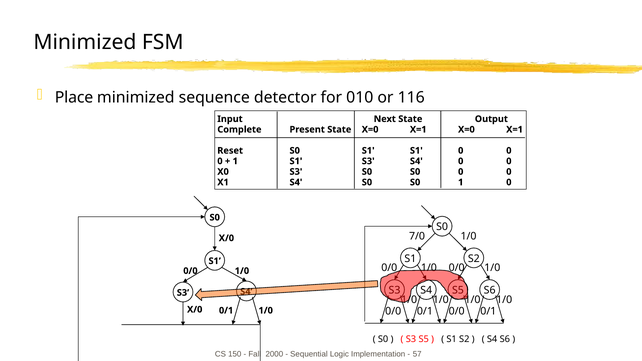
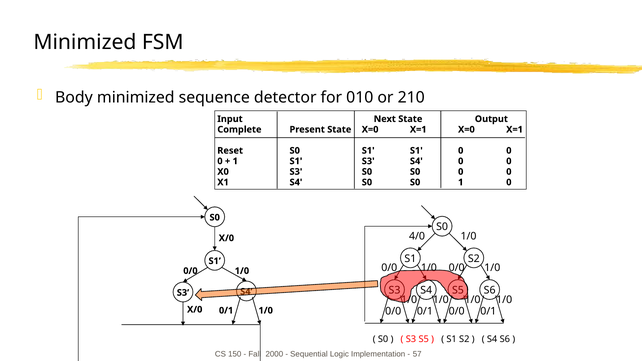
Place: Place -> Body (74, 97)
116: 116 -> 210 (411, 97)
7/0: 7/0 -> 4/0 (417, 236)
